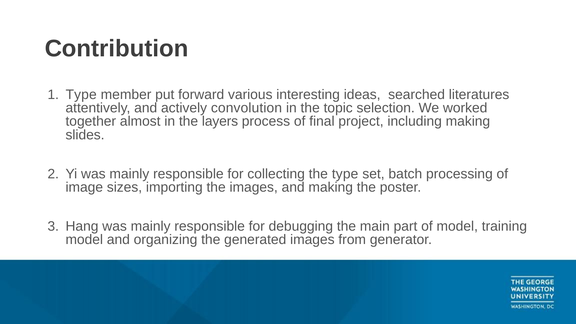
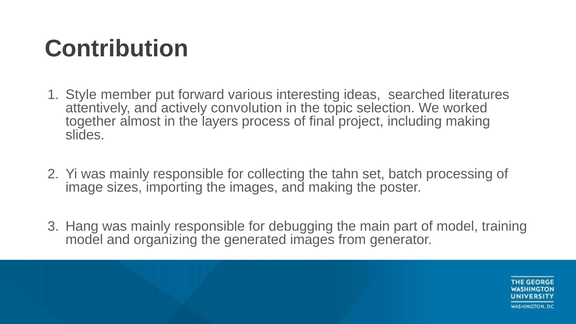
Type: Type -> Style (81, 95)
the type: type -> tahn (345, 174)
